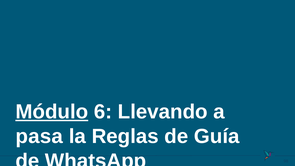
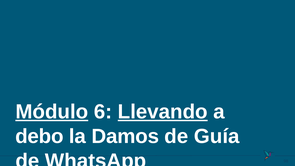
Llevando underline: none -> present (163, 112)
pasa: pasa -> debo (39, 136)
Reglas: Reglas -> Damos (125, 136)
